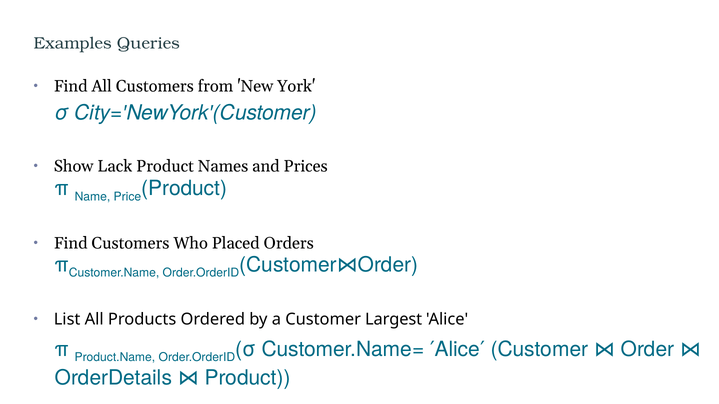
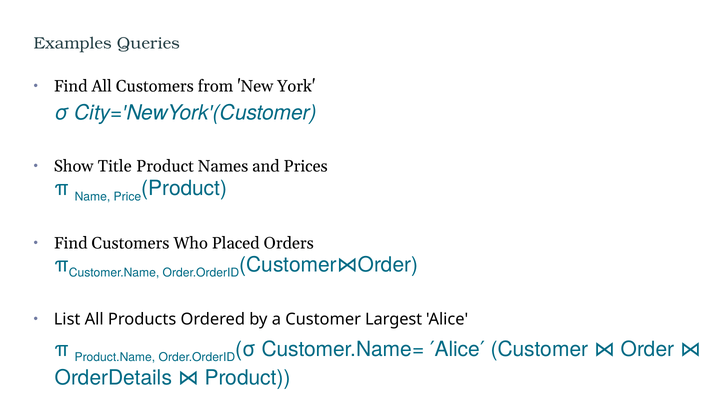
Lack: Lack -> Title (115, 166)
